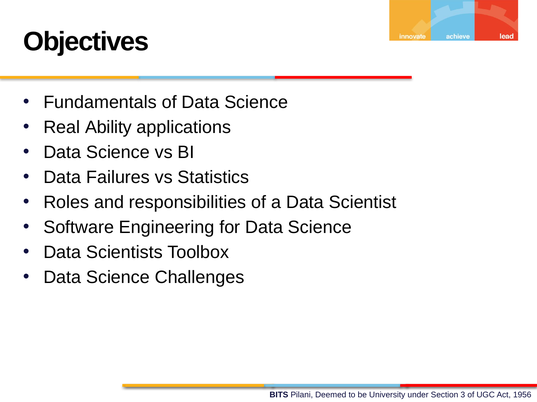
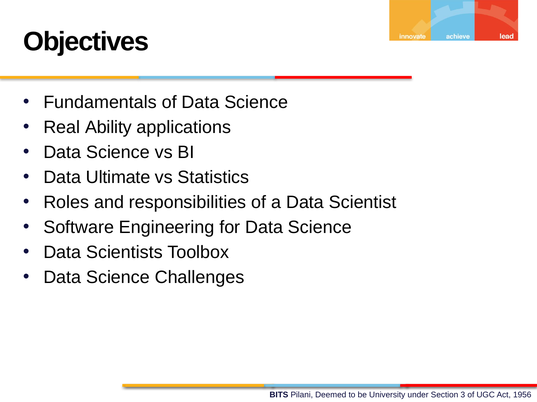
Failures: Failures -> Ultimate (118, 178)
